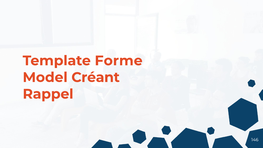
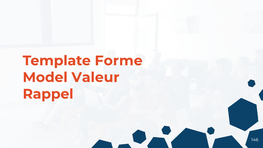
Créant: Créant -> Valeur (95, 77)
